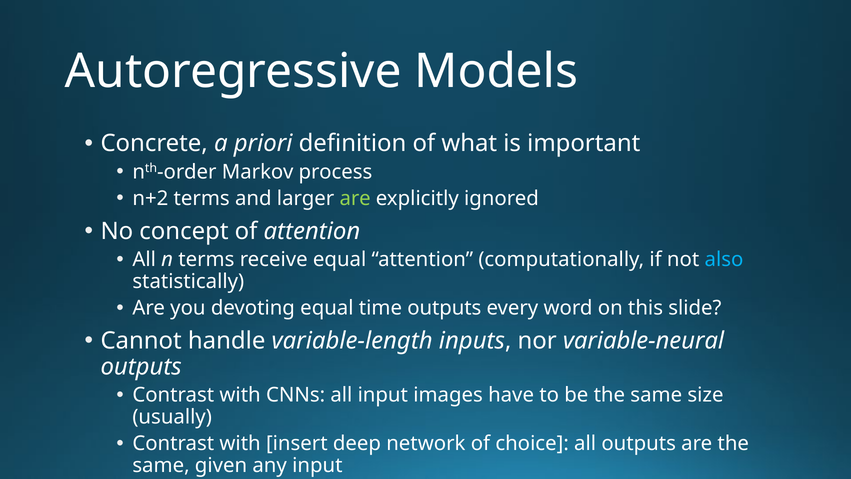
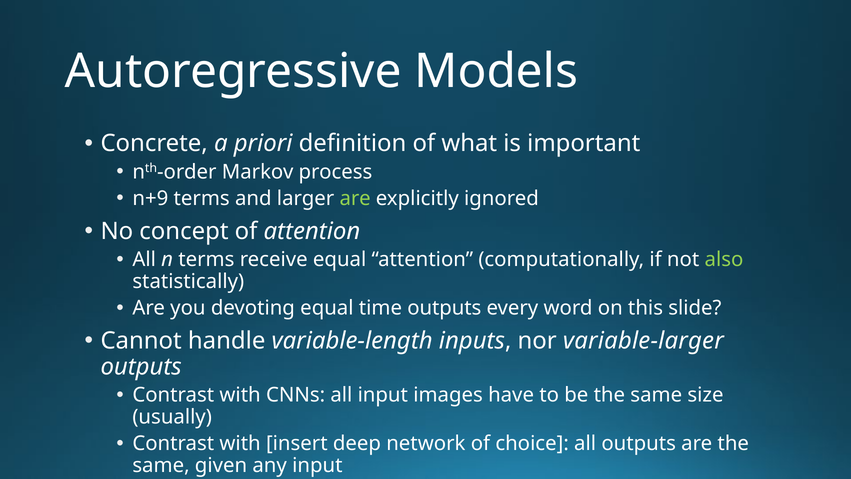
n+2: n+2 -> n+9 (150, 198)
also colour: light blue -> light green (724, 259)
variable-neural: variable-neural -> variable-larger (643, 341)
